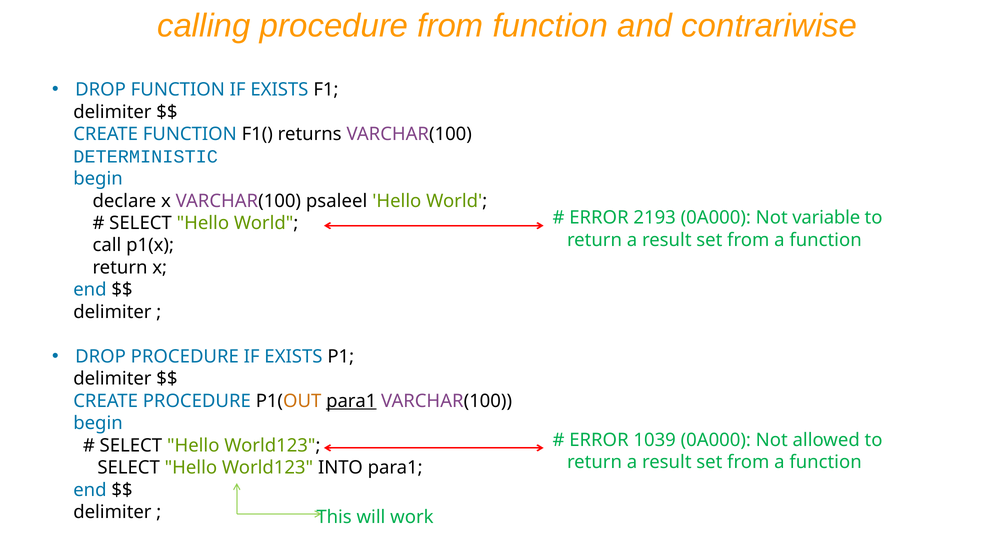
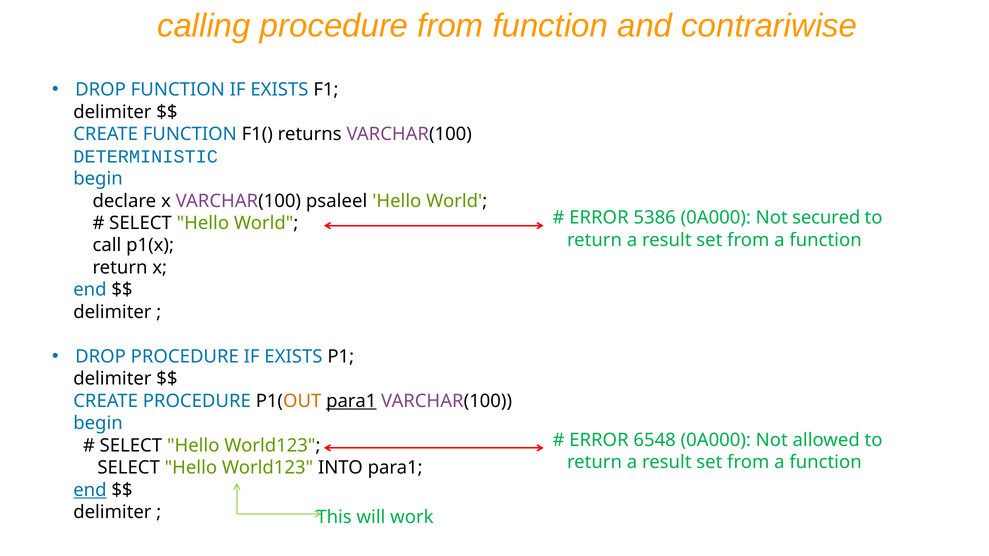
2193: 2193 -> 5386 (655, 218)
variable: variable -> secured (826, 218)
1039: 1039 -> 6548 (655, 440)
end underline: none -> present (90, 490)
